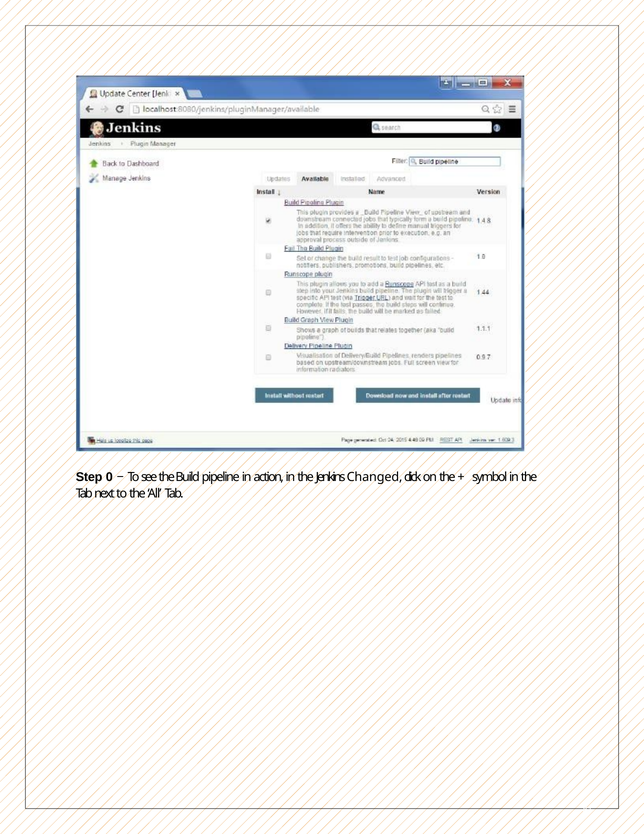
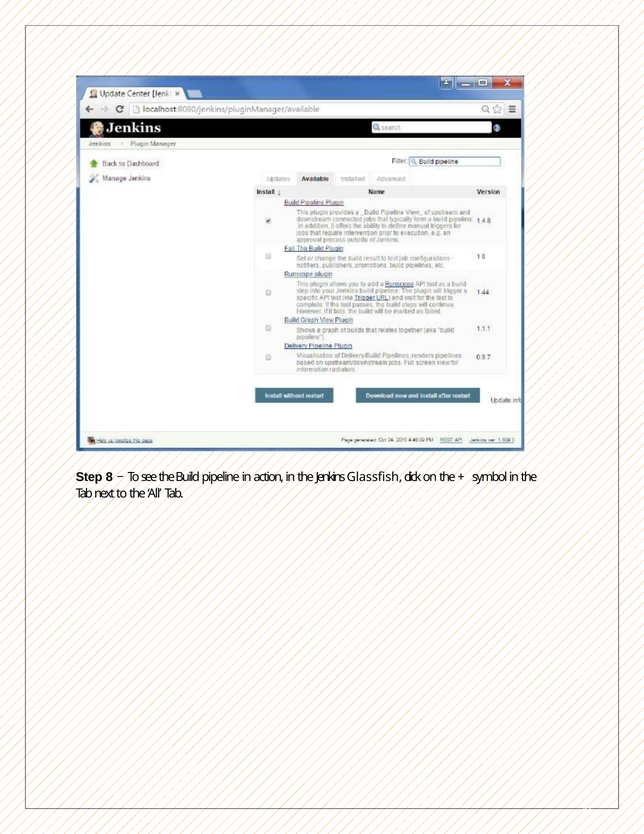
0: 0 -> 8 (109, 477)
Changed: Changed -> Glassfish (375, 477)
